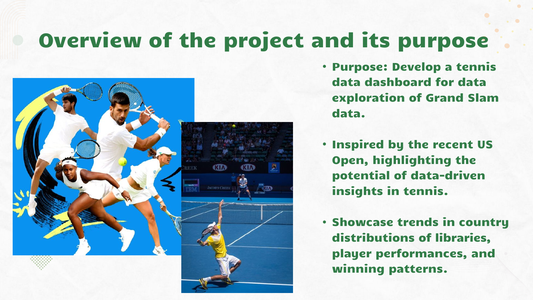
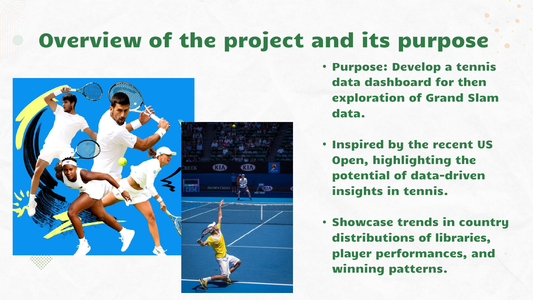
for data: data -> then (472, 83)
